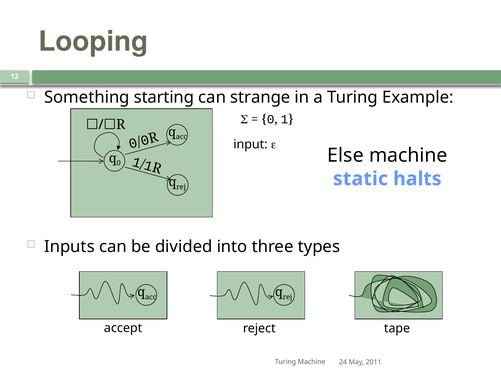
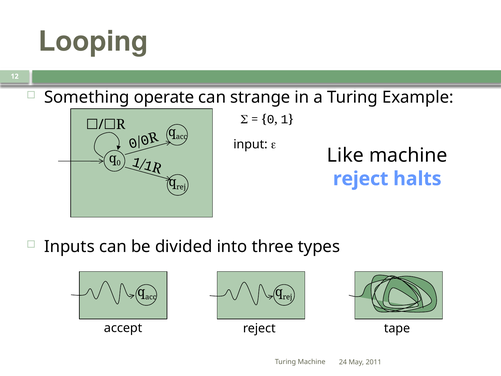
starting: starting -> operate (164, 97)
Else: Else -> Like (345, 155)
static: static -> reject (361, 179)
